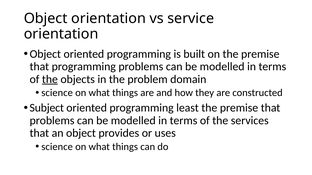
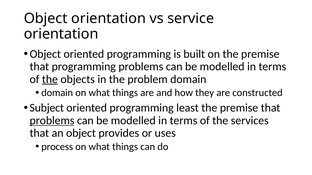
science: science -> domain (57, 93)
problems underline: none -> present (52, 121)
science: science -> process (57, 147)
